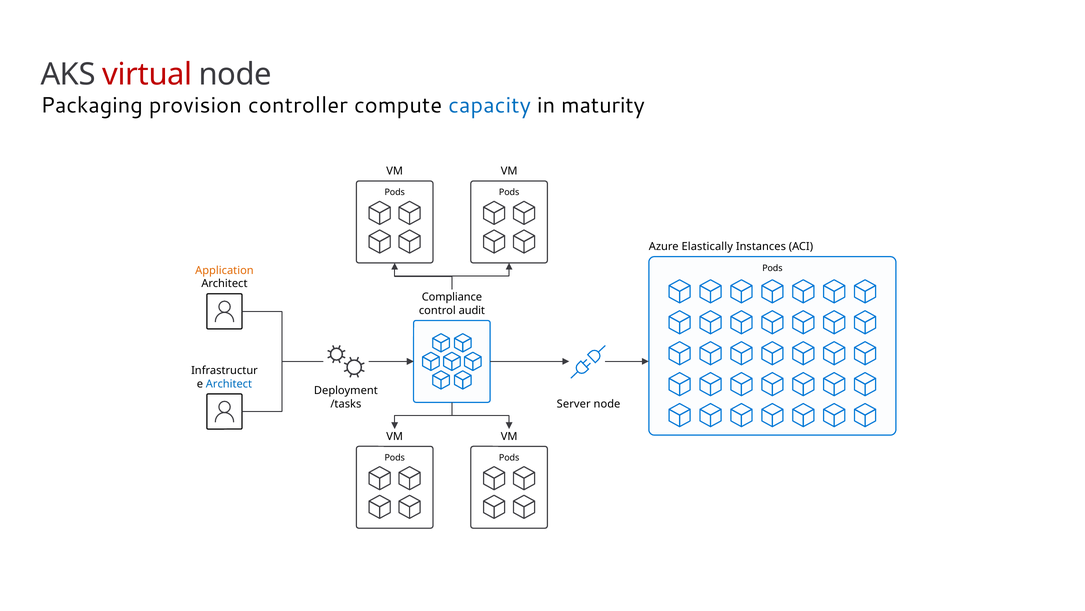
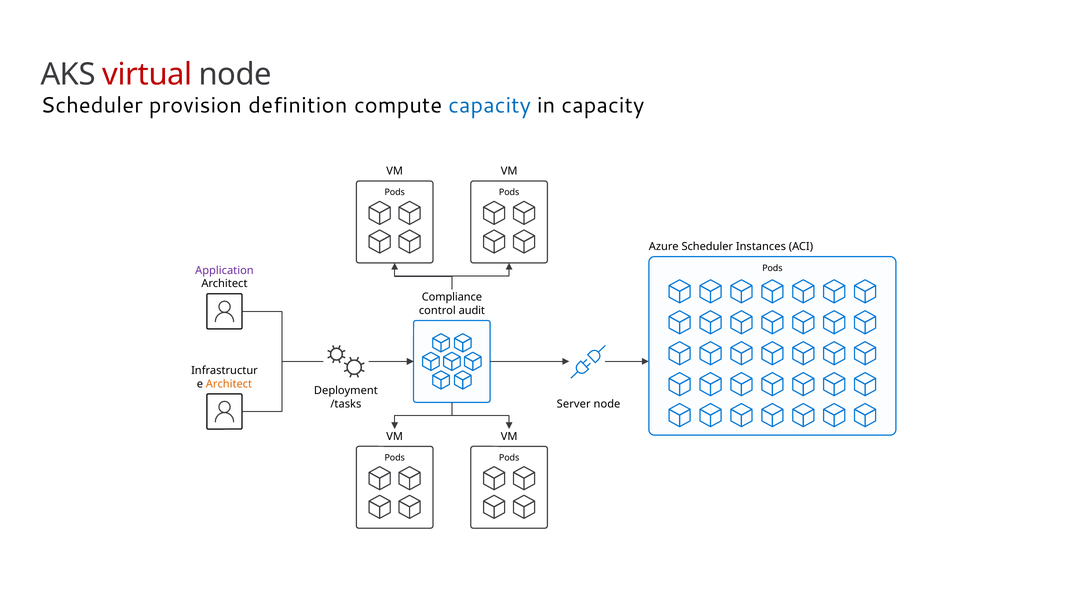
Packaging: Packaging -> Scheduler (92, 106)
controller: controller -> definition (298, 106)
in maturity: maturity -> capacity (603, 106)
Azure Elastically: Elastically -> Scheduler (707, 247)
Application colour: orange -> purple (224, 270)
Architect colour: blue -> orange (229, 383)
